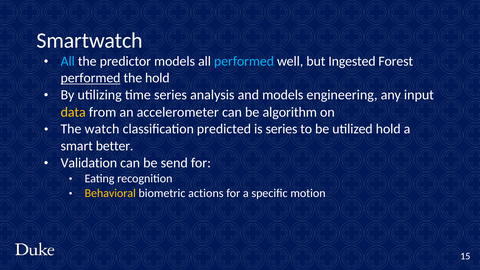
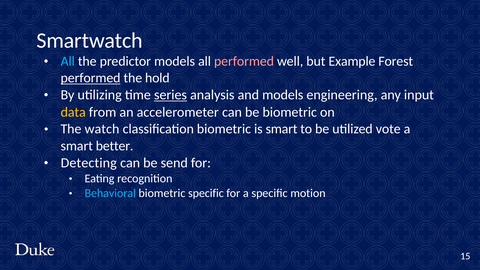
performed colour: light blue -> pink (244, 61)
Ingested: Ingested -> Example (352, 61)
series underline: none -> present (170, 95)
be algorithm: algorithm -> biometric (290, 112)
classification predicted: predicted -> biometric (224, 129)
is series: series -> smart (282, 129)
utilized hold: hold -> vote (388, 129)
Validation: Validation -> Detecting (89, 163)
Behavioral colour: yellow -> light blue (110, 193)
biometric actions: actions -> specific (206, 193)
